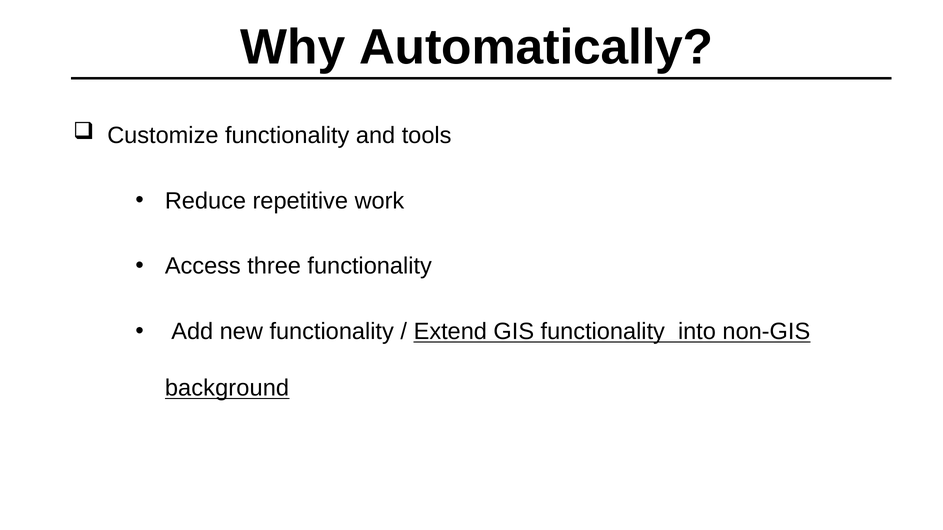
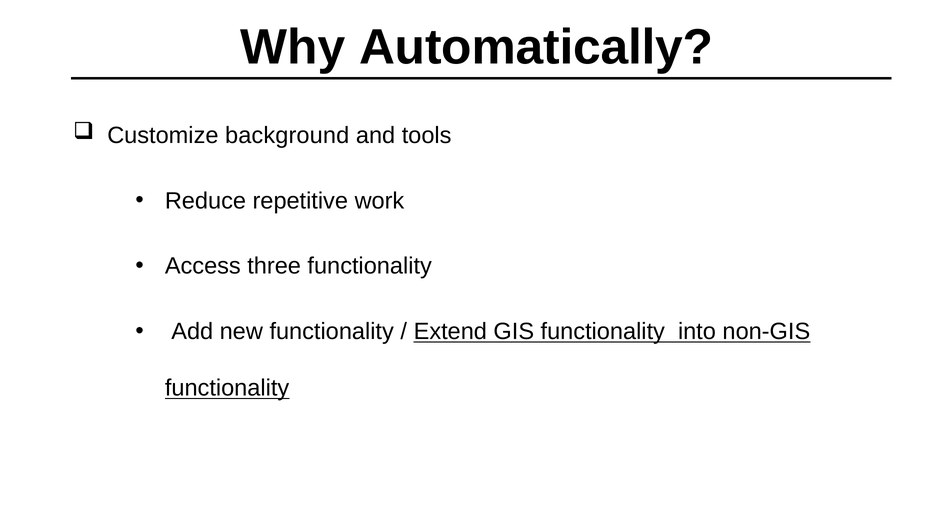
Customize functionality: functionality -> background (287, 135)
background: background -> functionality (227, 388)
